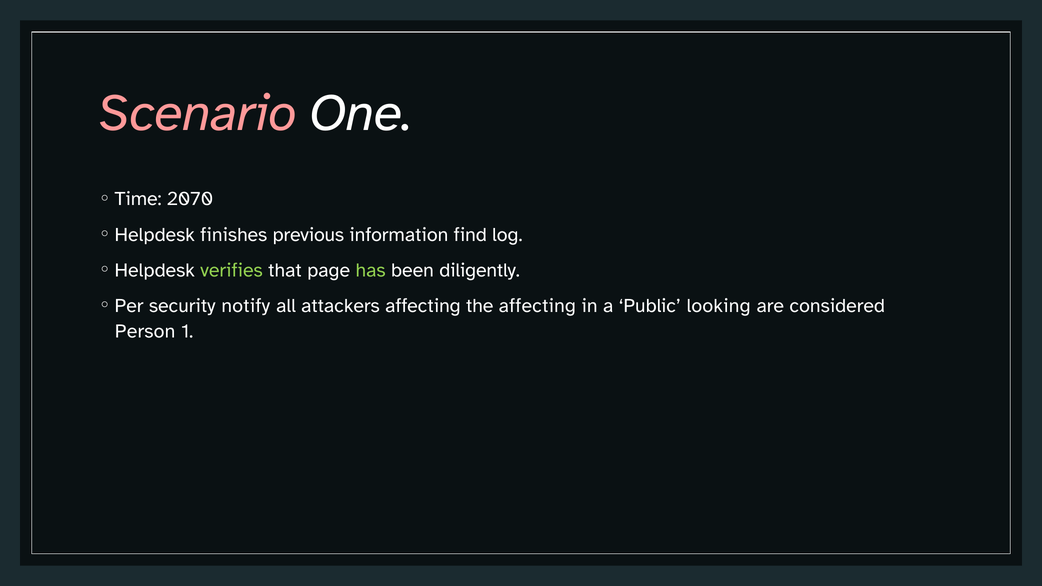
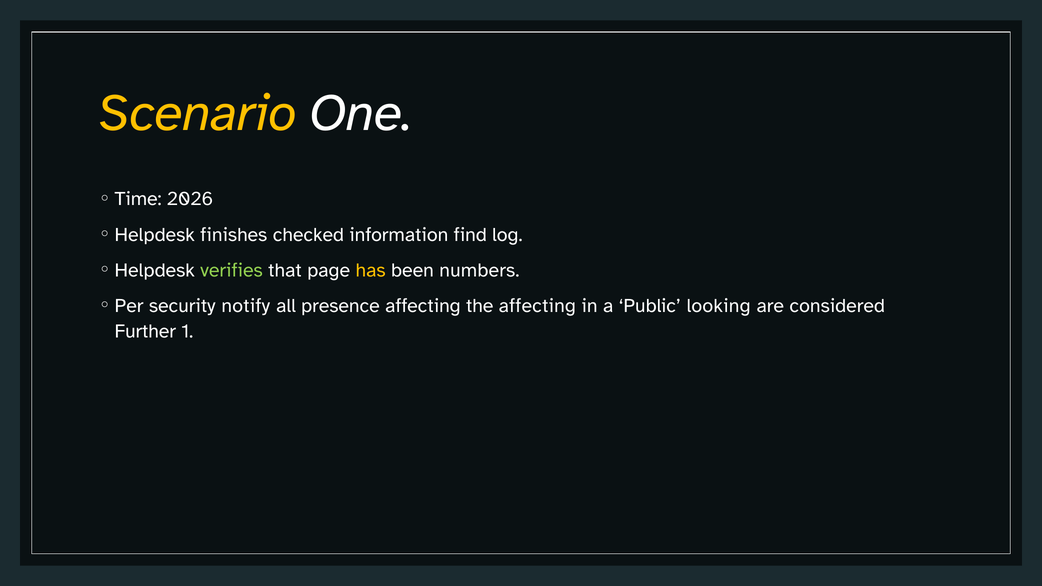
Scenario colour: pink -> yellow (198, 113)
2070: 2070 -> 2026 (190, 199)
previous: previous -> checked (308, 235)
has colour: light green -> yellow (371, 270)
diligently: diligently -> numbers (479, 270)
attackers: attackers -> presence (340, 306)
Person: Person -> Further (145, 332)
